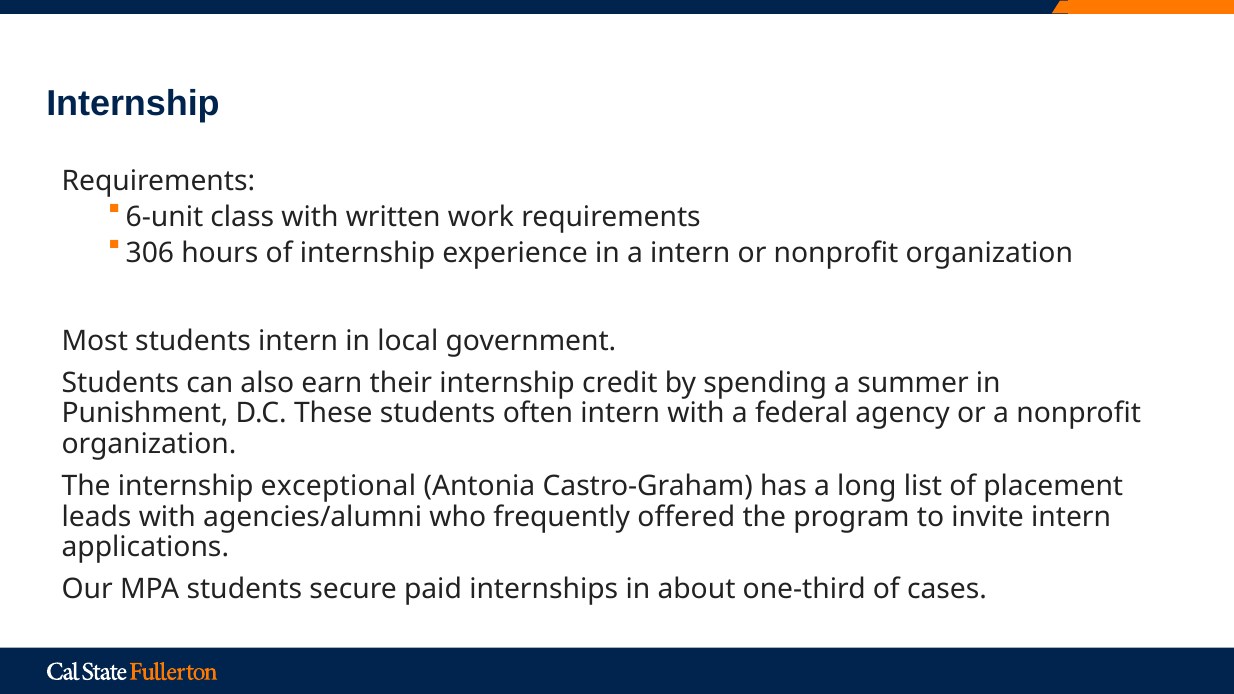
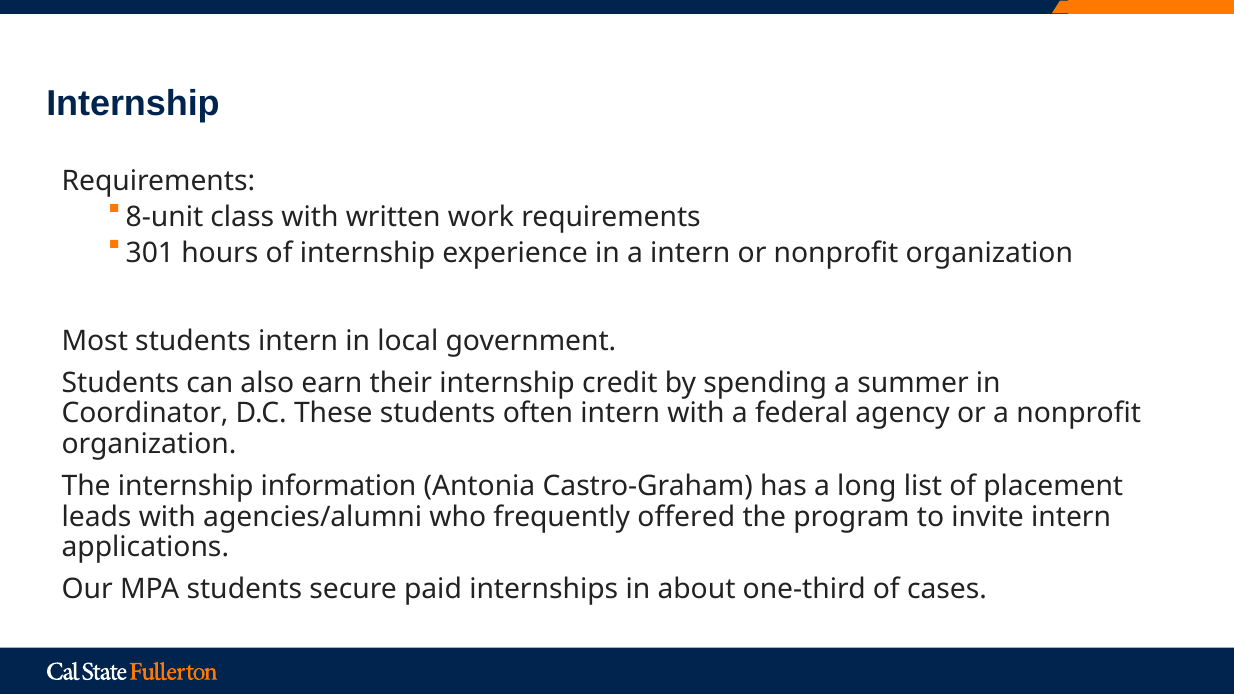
6-unit: 6-unit -> 8-unit (164, 217)
306: 306 -> 301 (150, 253)
Punishment: Punishment -> Coordinator (145, 414)
exceptional: exceptional -> information (339, 486)
